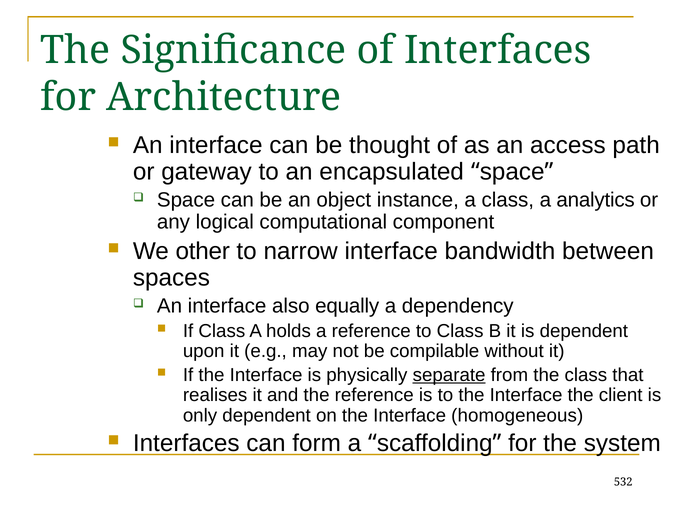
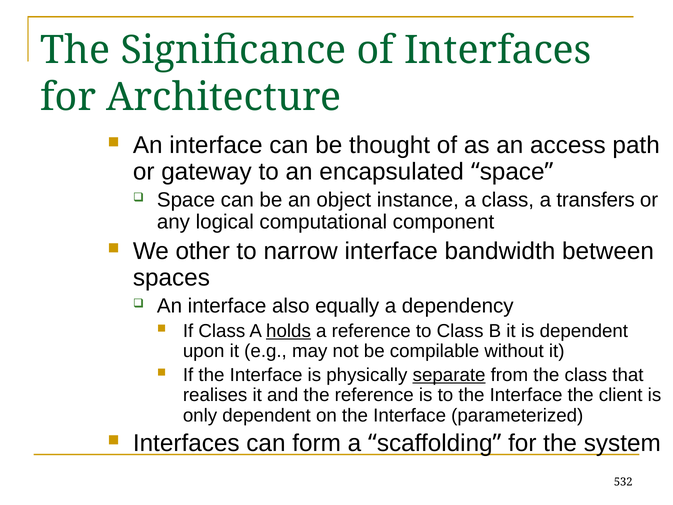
analytics: analytics -> transfers (596, 200)
holds underline: none -> present (288, 331)
homogeneous: homogeneous -> parameterized (517, 415)
